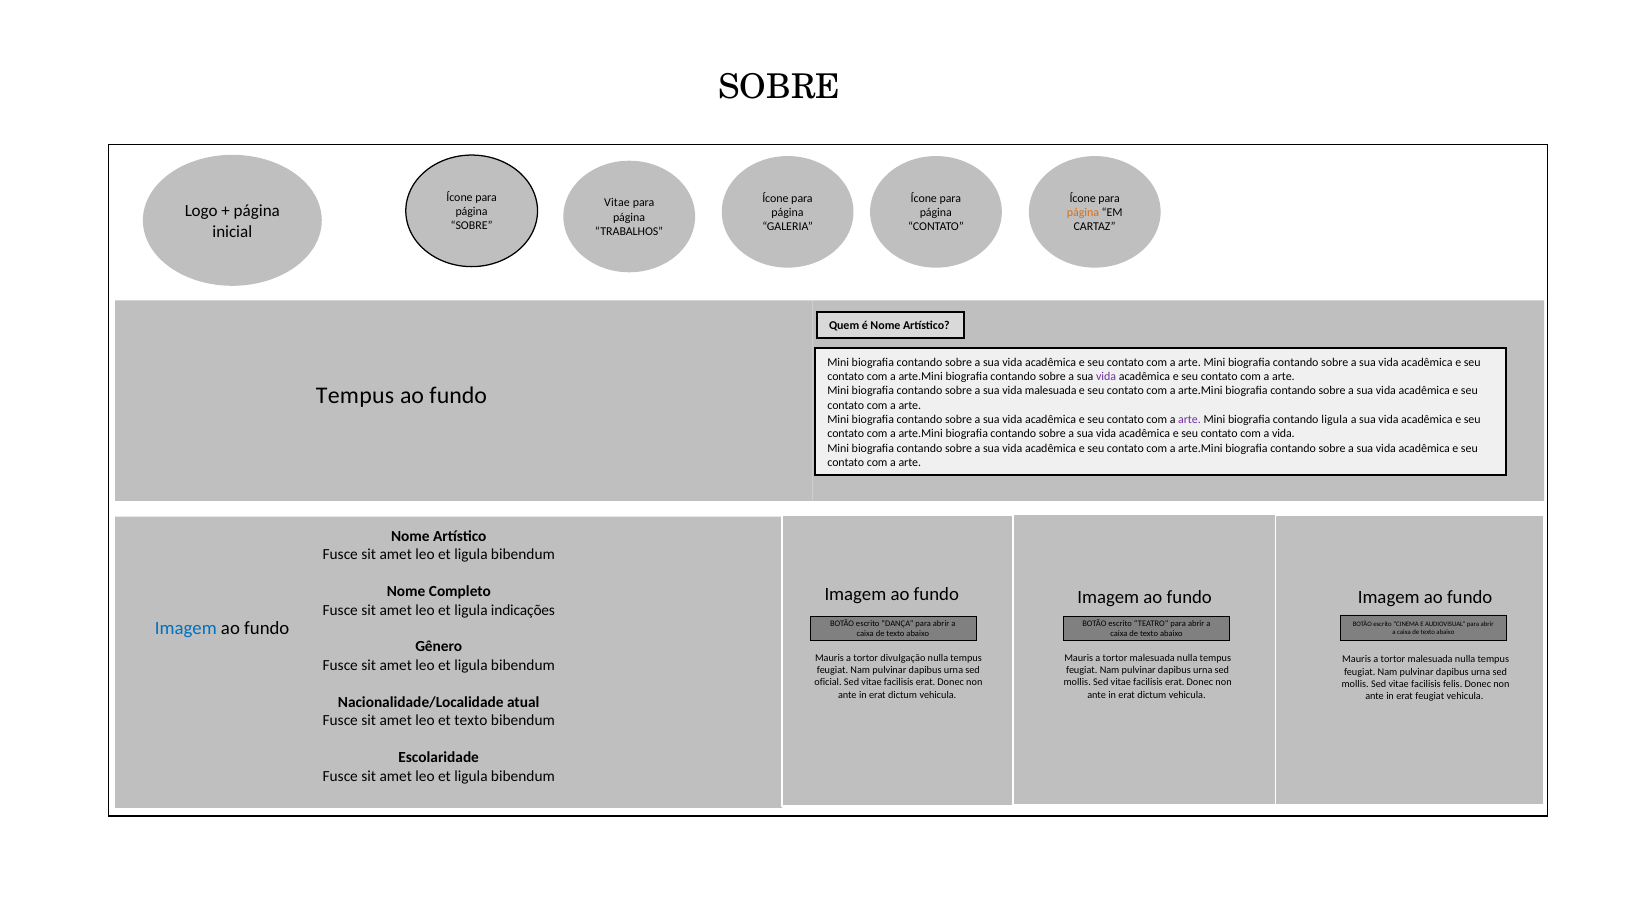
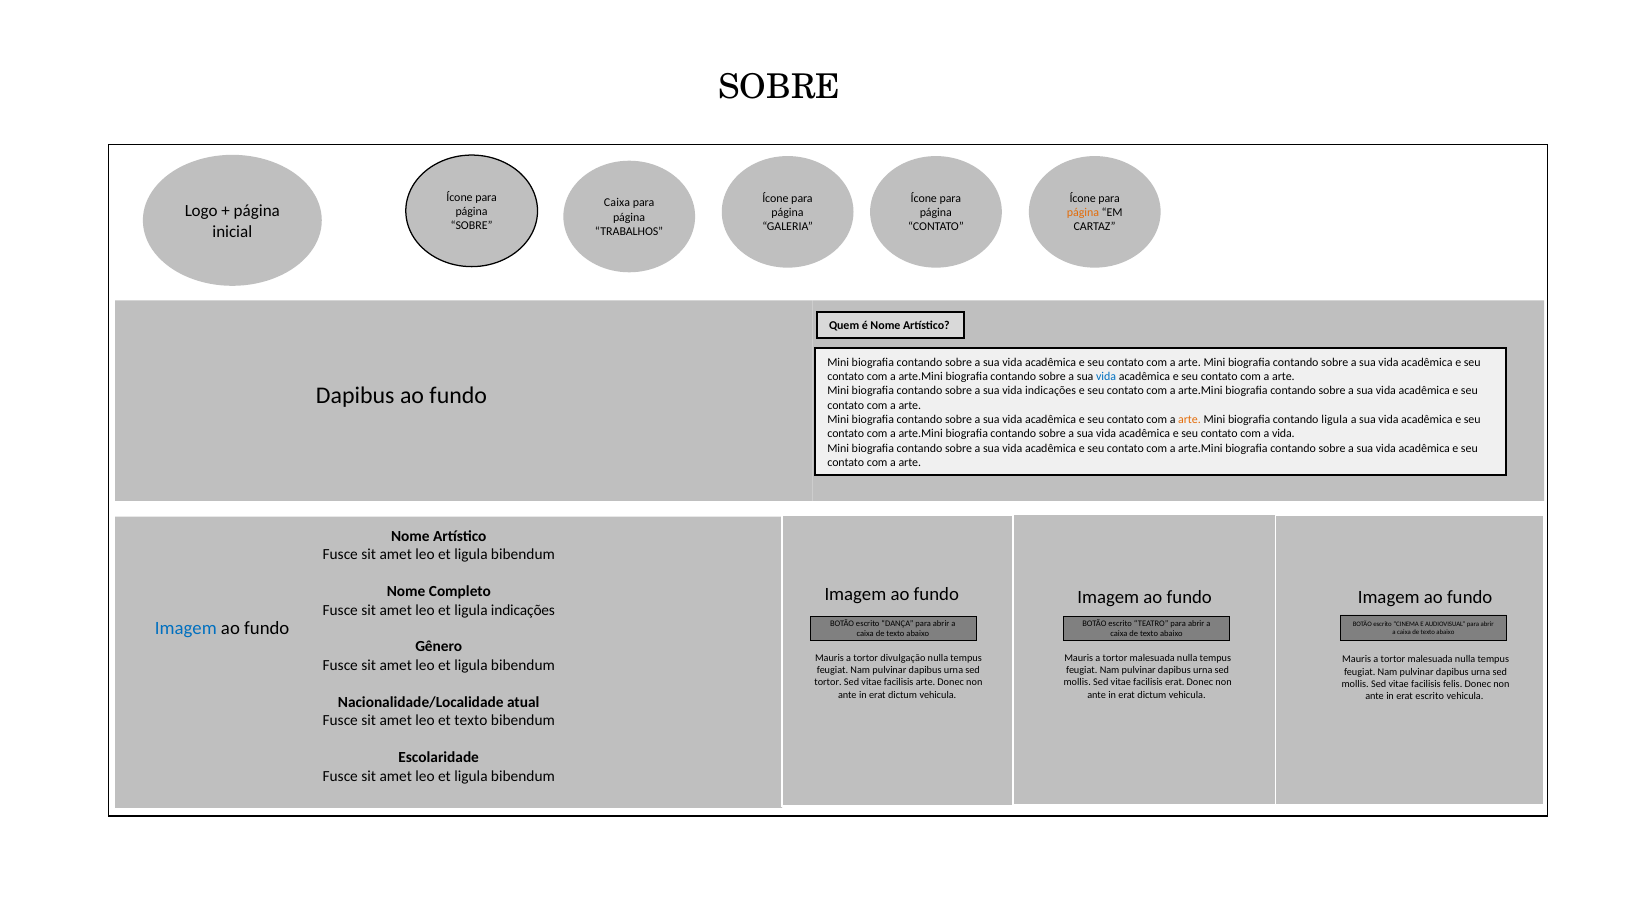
Vitae: Vitae -> Caixa (617, 203)
vida colour: purple -> blue (1106, 377)
vida malesuada: malesuada -> indicações (1051, 391)
Tempus: Tempus -> Dapibus (355, 396)
arte colour: purple -> orange (1189, 420)
oficial: oficial -> tortor (828, 683)
erat: erat -> arte (926, 683)
erat feugiat: feugiat -> escrito (1430, 697)
